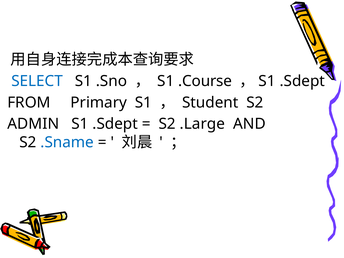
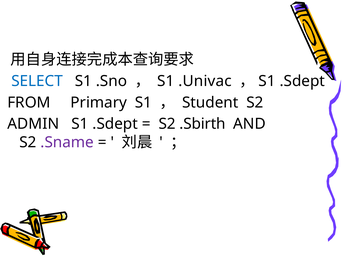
.Course: .Course -> .Univac (205, 81)
.Large: .Large -> .Sbirth (202, 124)
.Sname colour: blue -> purple (67, 142)
